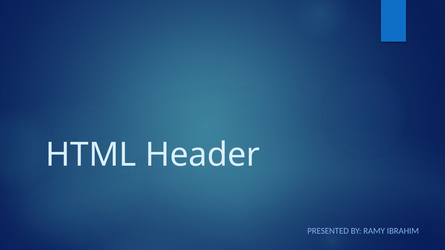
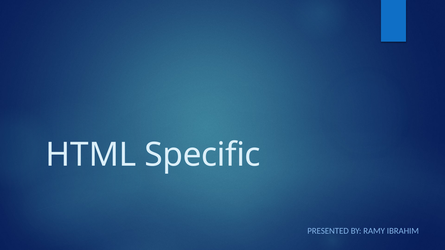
Header: Header -> Specific (203, 155)
